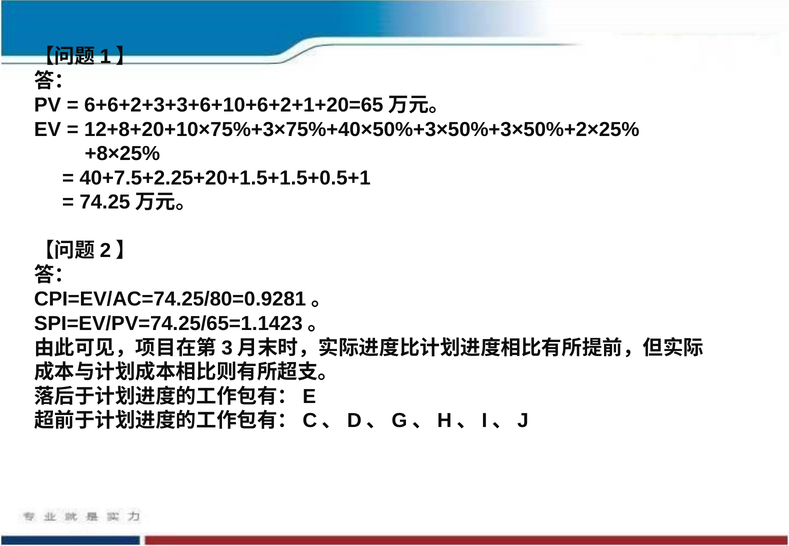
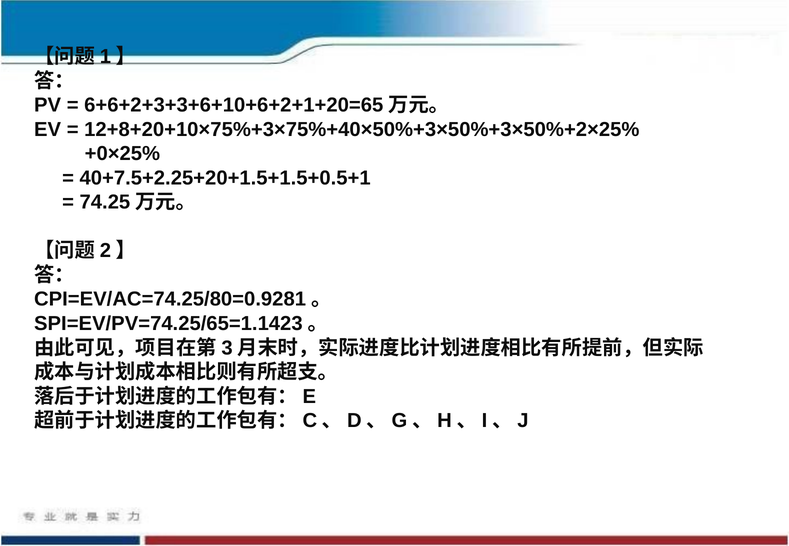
+8×25%: +8×25% -> +0×25% (122, 154)
